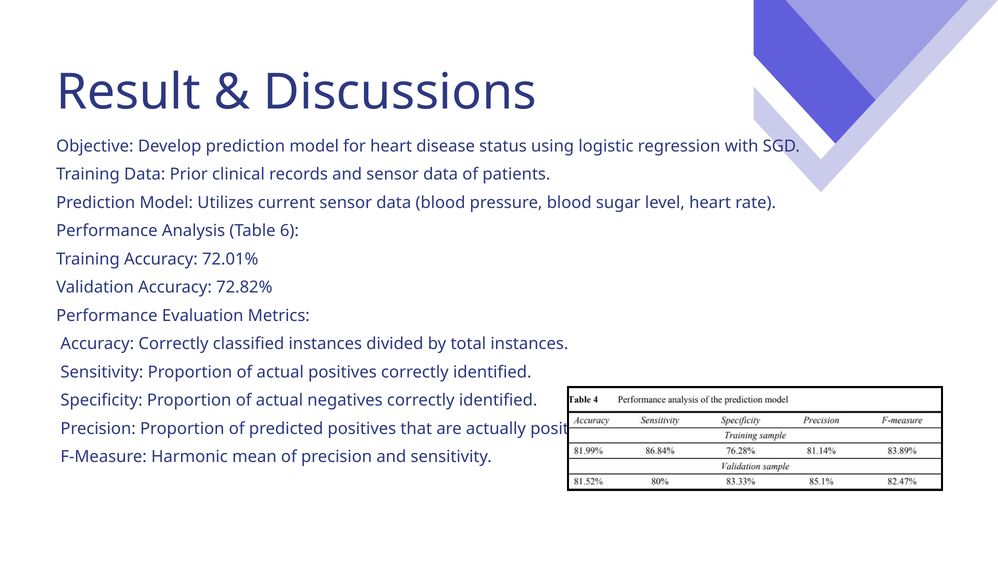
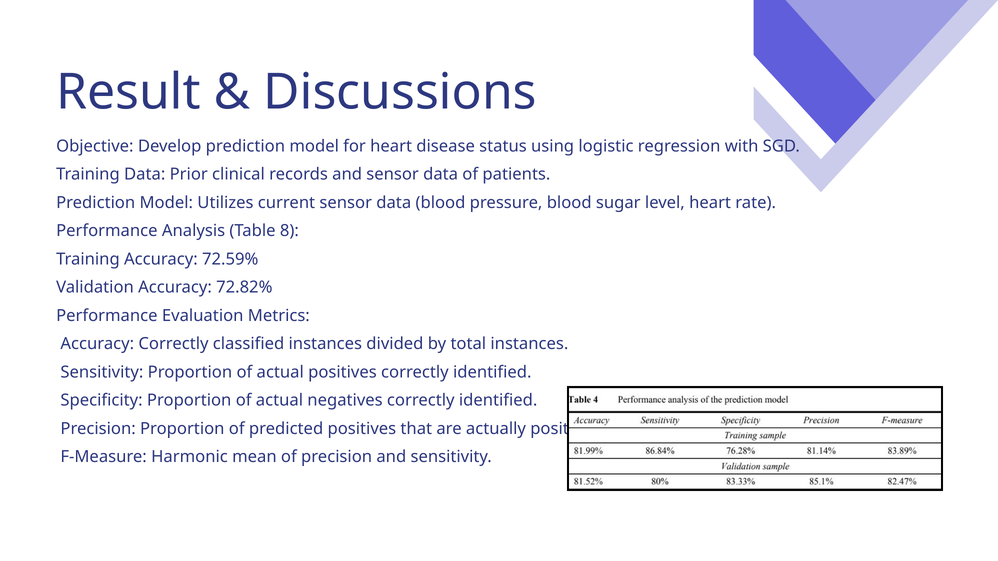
6: 6 -> 8 (289, 231)
72.01%: 72.01% -> 72.59% (230, 259)
